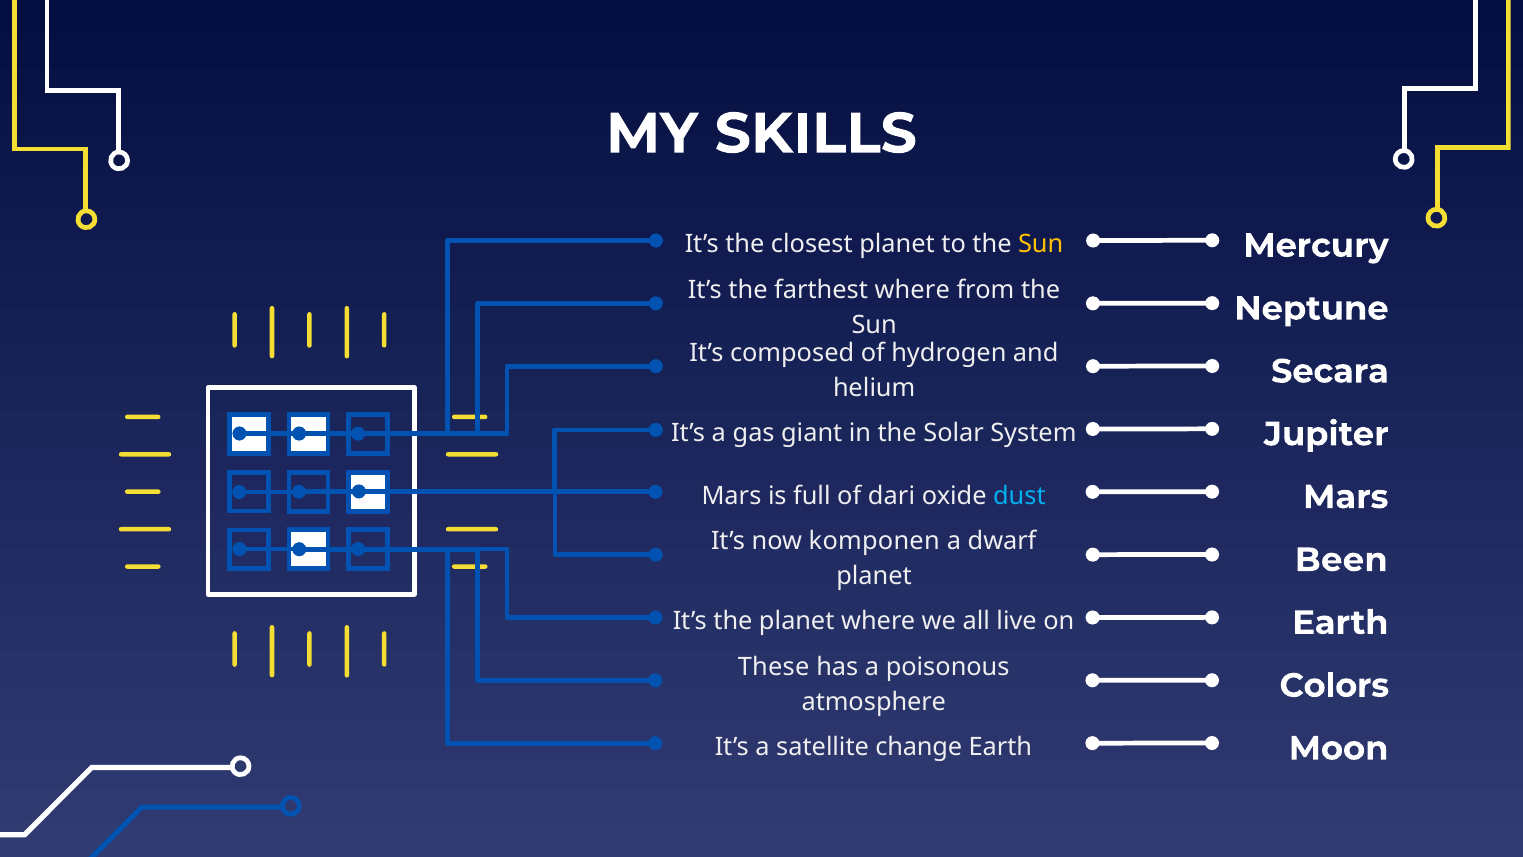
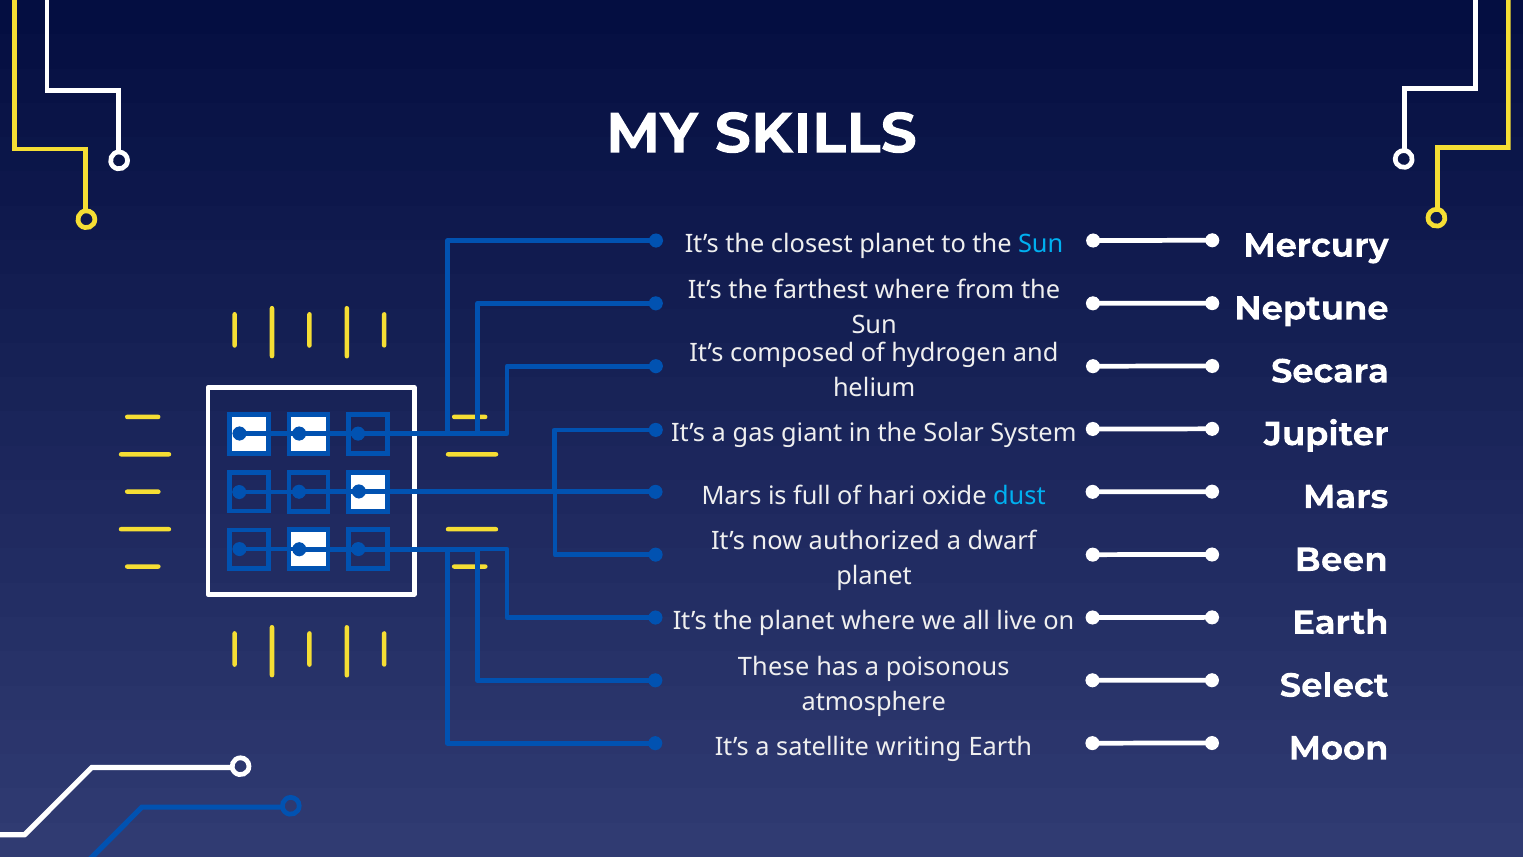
Sun colour: yellow -> light blue (1041, 244)
dari: dari -> hari (891, 496)
komponen: komponen -> authorized (874, 541)
Colors: Colors -> Select (1334, 685)
change: change -> writing (919, 747)
